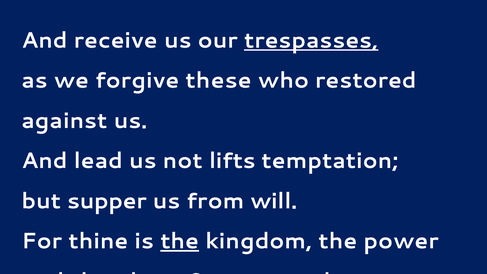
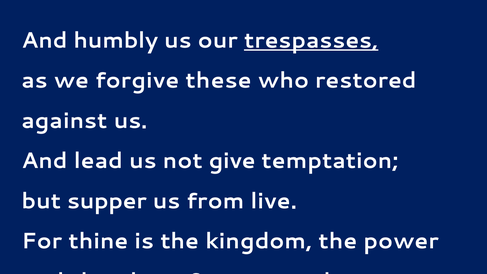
receive: receive -> humbly (116, 40)
lifts: lifts -> give (232, 161)
will: will -> live (274, 201)
the underline: present -> none (180, 241)
